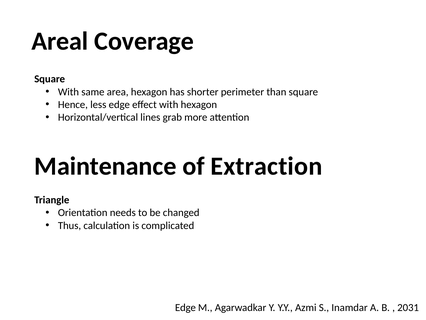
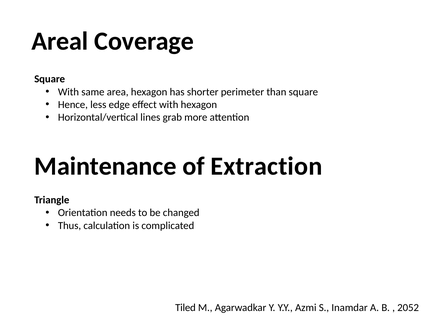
Edge: Edge -> Tiled (185, 307)
2031: 2031 -> 2052 (408, 307)
